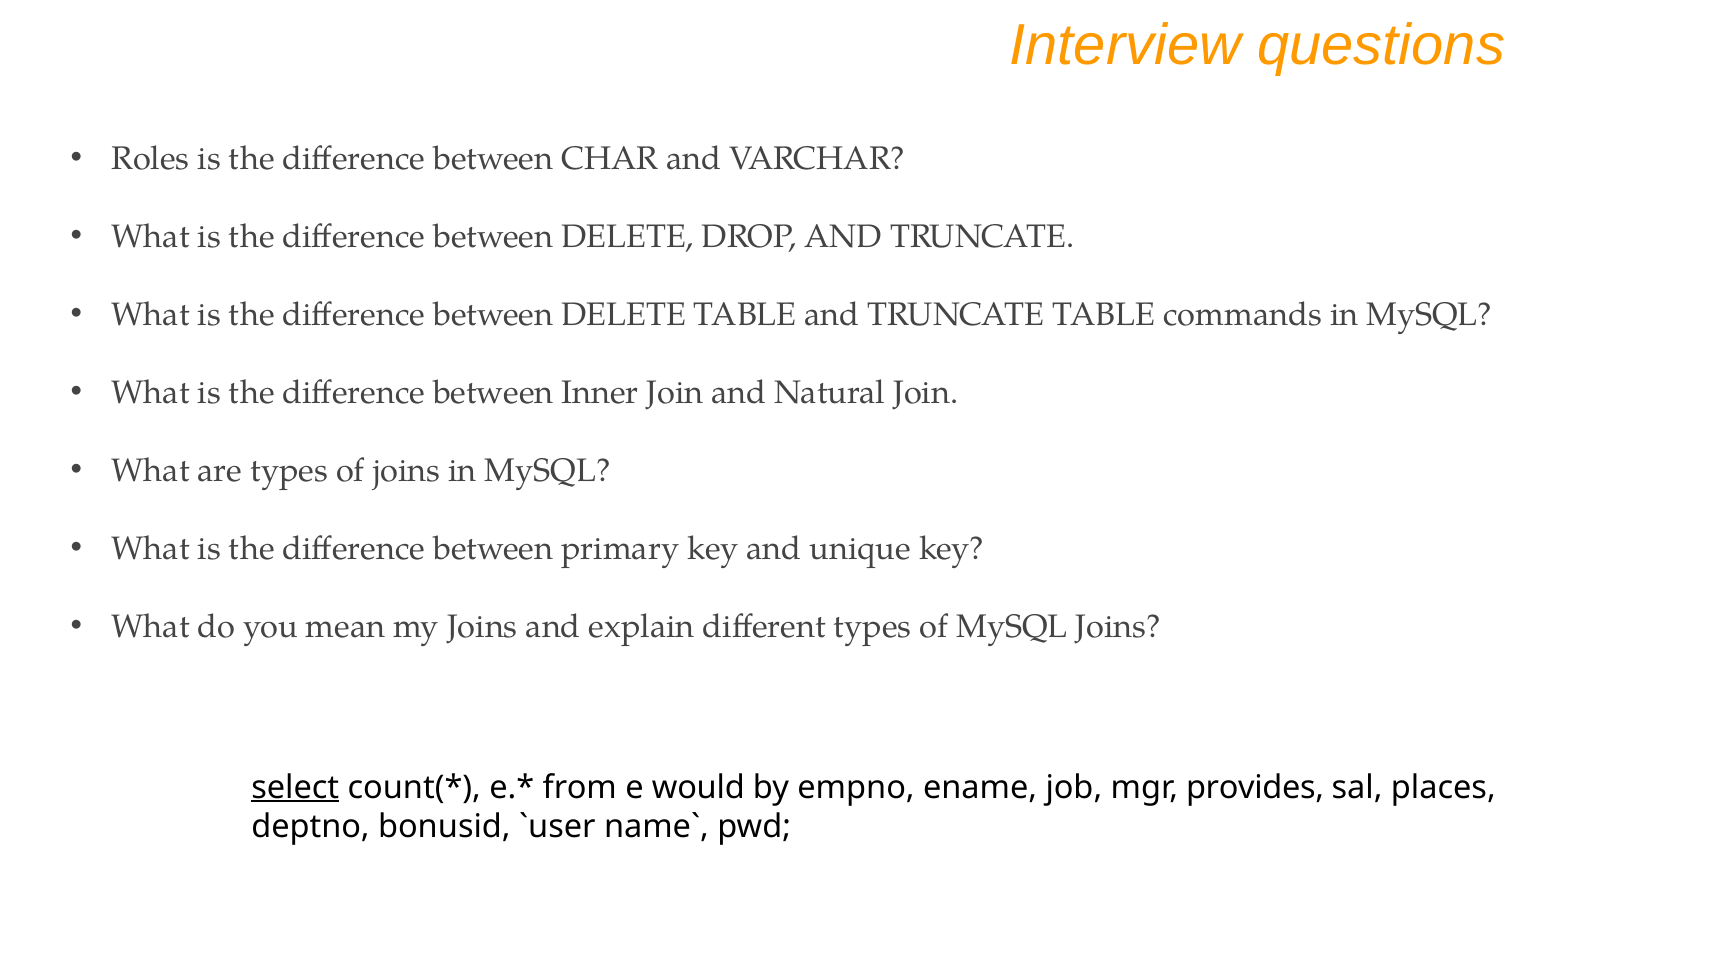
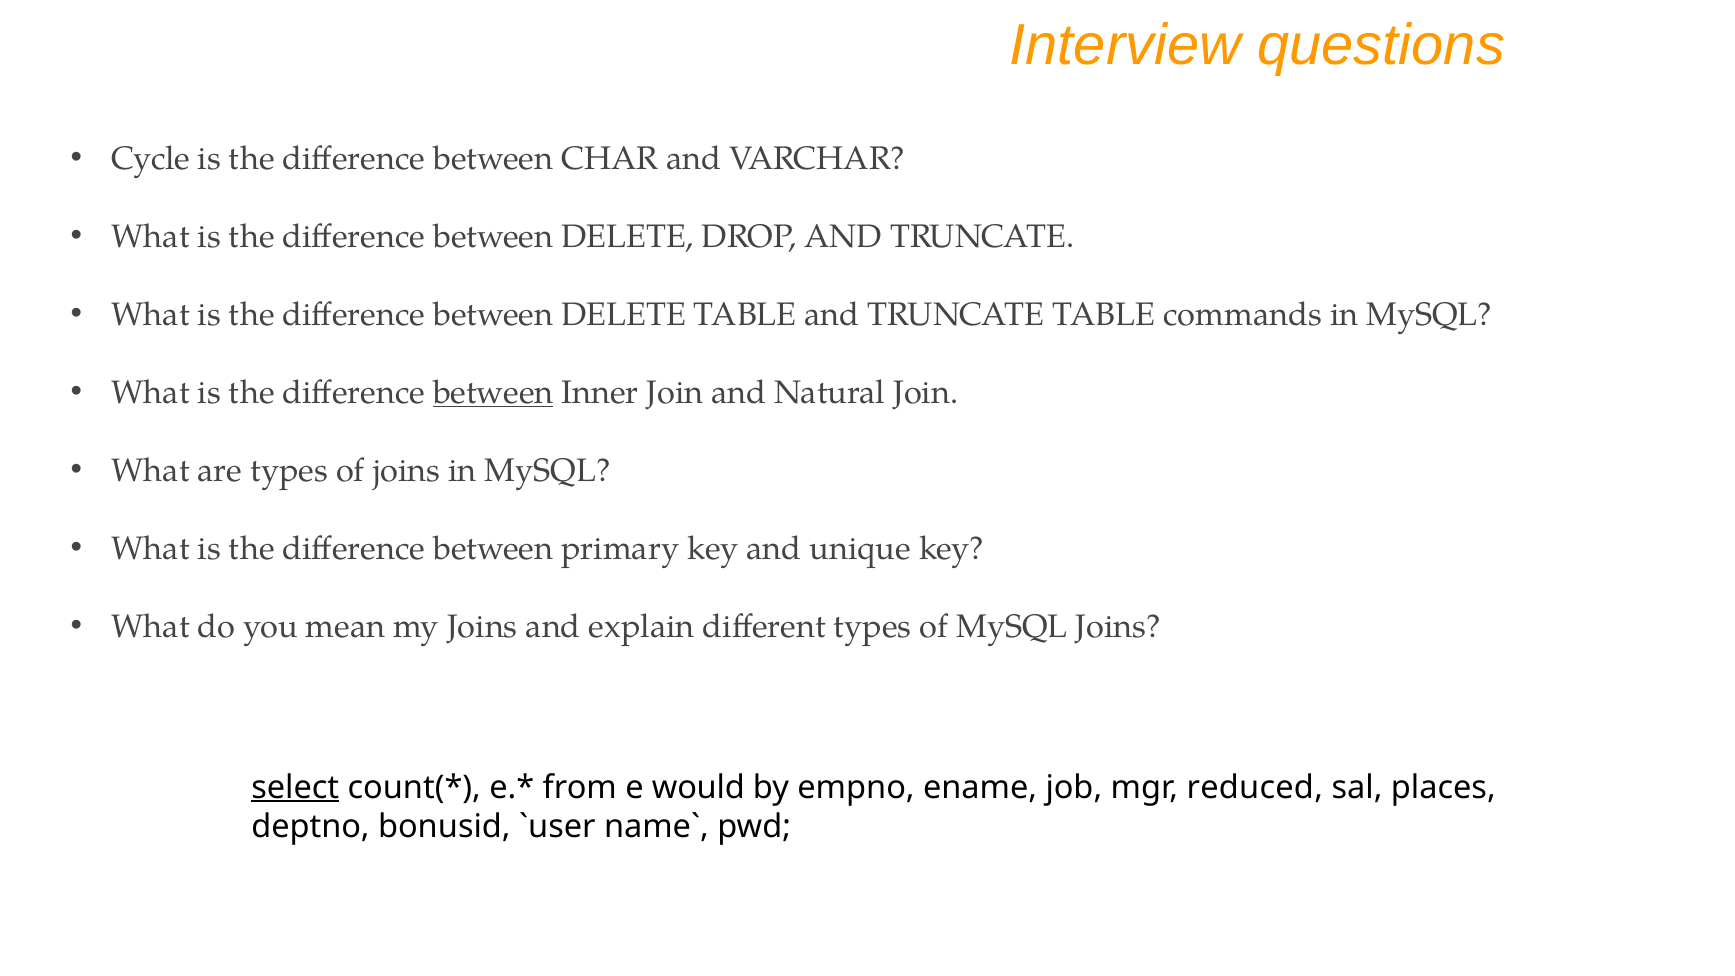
Roles: Roles -> Cycle (151, 158)
between underline: none -> present (493, 392)
provides: provides -> reduced (1255, 787)
